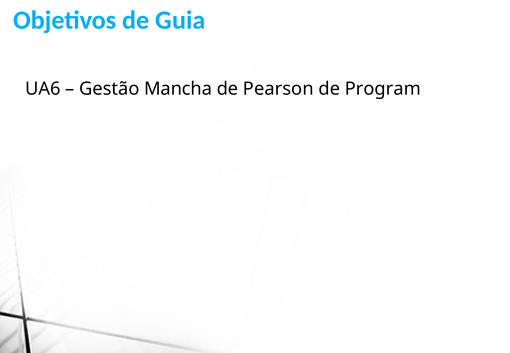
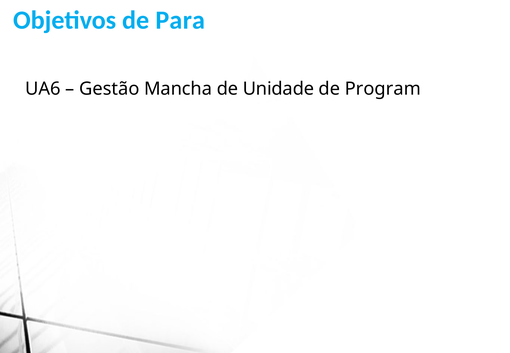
Guia: Guia -> Para (180, 20)
Pearson: Pearson -> Unidade (278, 89)
